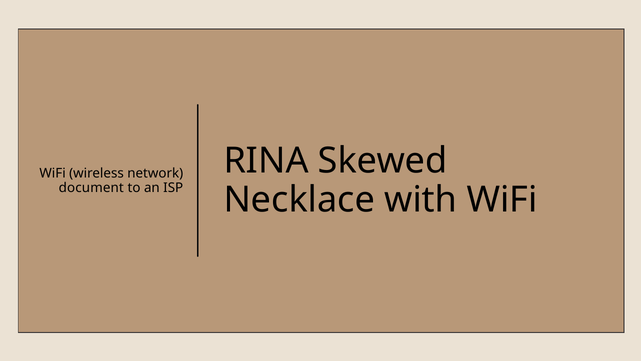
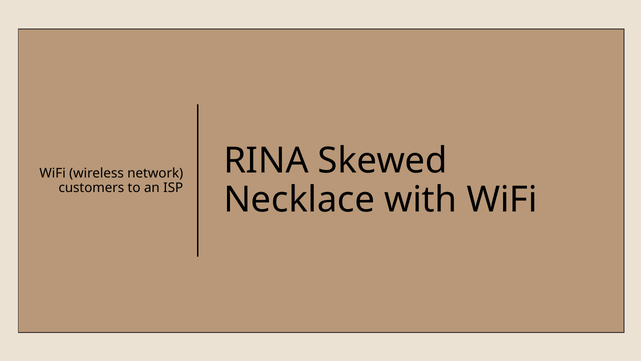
document: document -> customers (91, 187)
